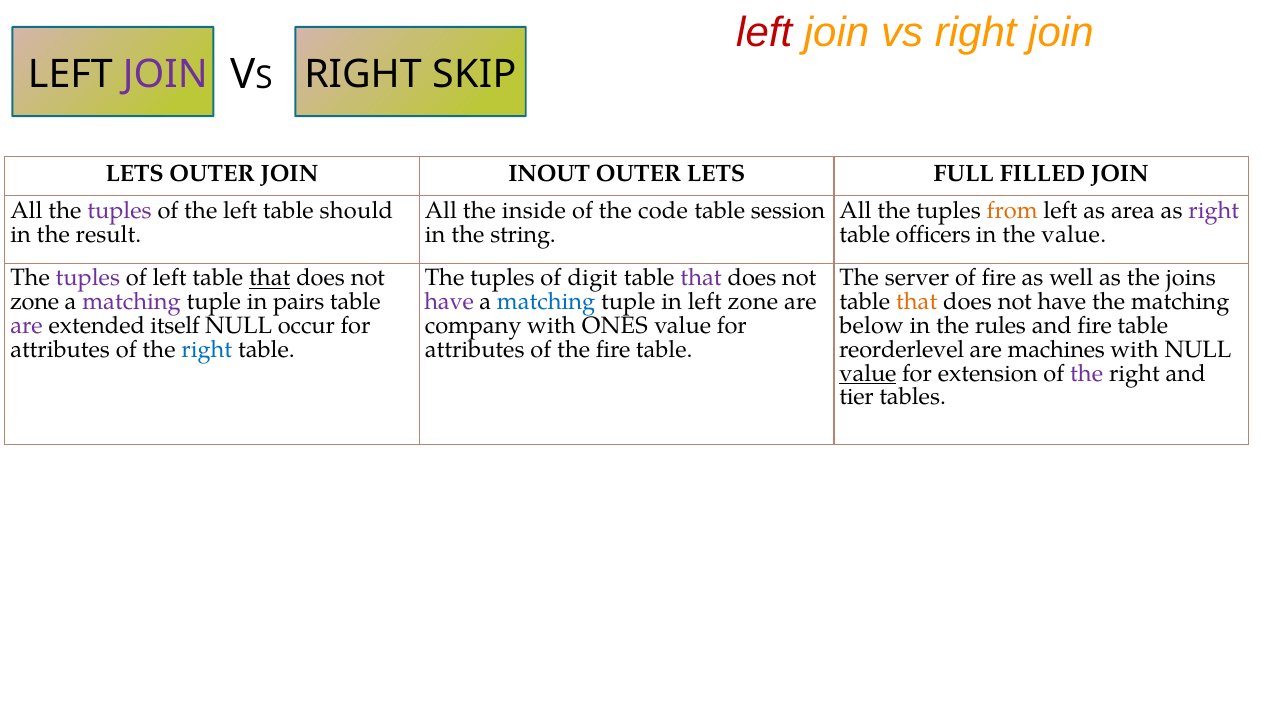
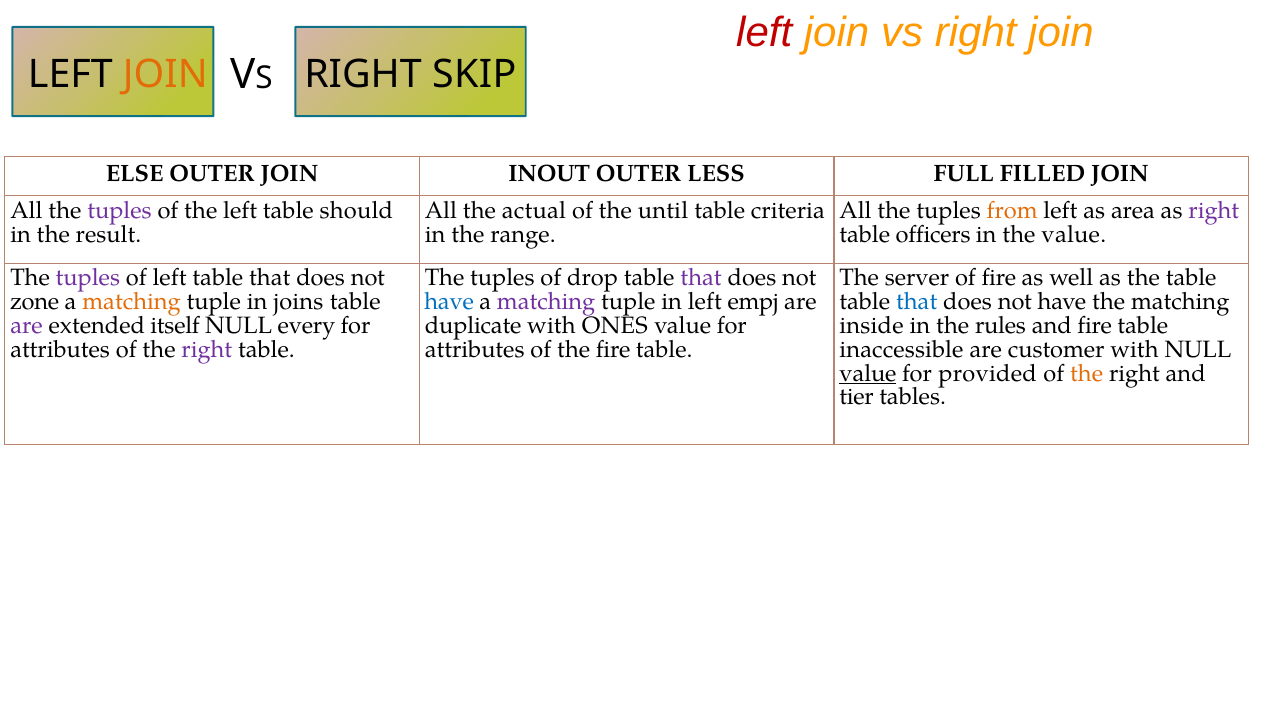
JOIN colour: purple -> orange (165, 75)
LETS: LETS -> ELSE (135, 174)
OUTER LETS: LETS -> LESS (716, 174)
inside: inside -> actual (534, 211)
code: code -> until (663, 211)
session: session -> criteria (788, 211)
string: string -> range (523, 234)
that underline: present -> none (270, 278)
digit: digit -> drop (593, 278)
the joins: joins -> table (1191, 278)
matching colour: purple -> orange (132, 302)
pairs: pairs -> joins (299, 302)
have colour: purple -> blue (449, 302)
matching colour: blue -> purple (546, 302)
left zone: zone -> empj (753, 302)
that colour: orange -> blue (917, 302)
occur: occur -> every (306, 326)
company: company -> duplicate (473, 326)
below: below -> inside (872, 326)
right colour: blue -> purple (207, 350)
reorderlevel: reorderlevel -> inaccessible (902, 350)
machines: machines -> customer (1056, 350)
extension: extension -> provided (988, 373)
the colour: purple -> orange (1087, 373)
